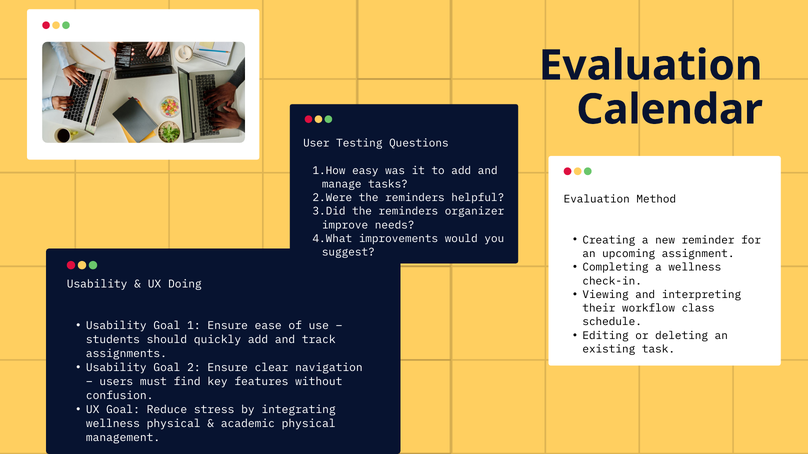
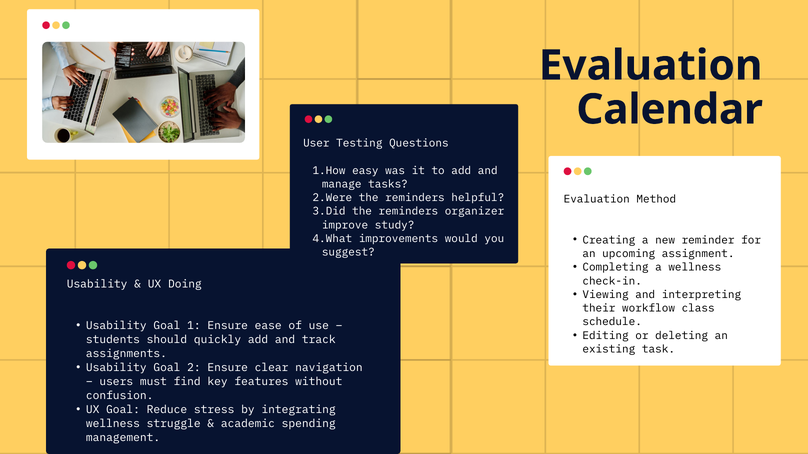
needs: needs -> study (395, 225)
wellness physical: physical -> struggle (174, 424)
academic physical: physical -> spending (309, 424)
